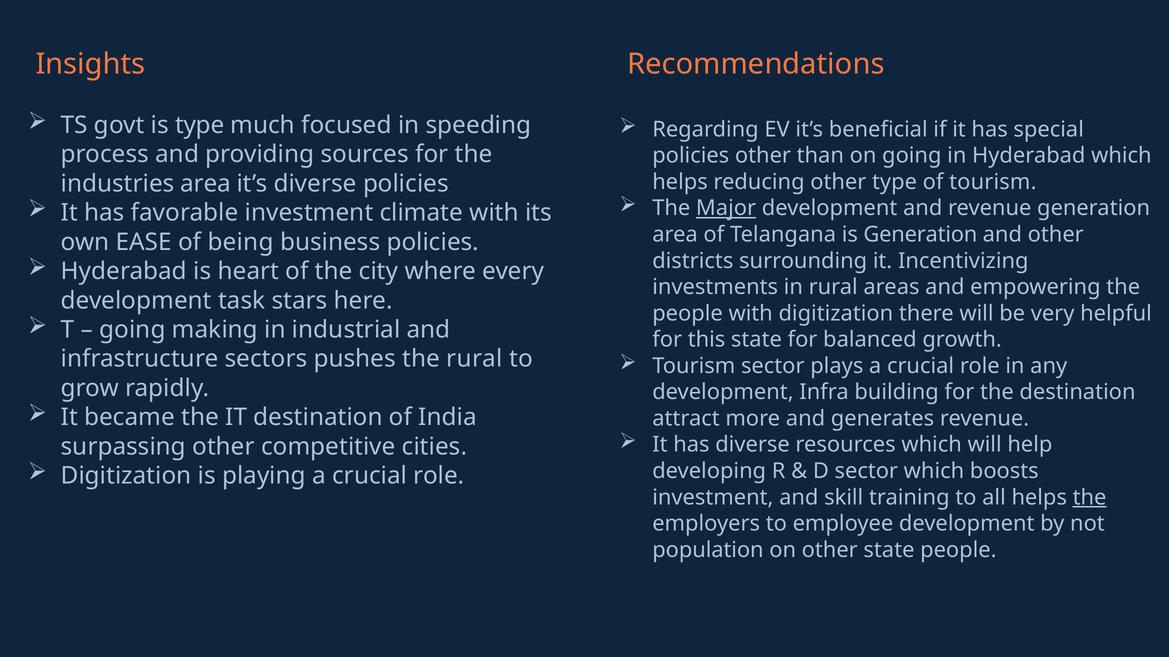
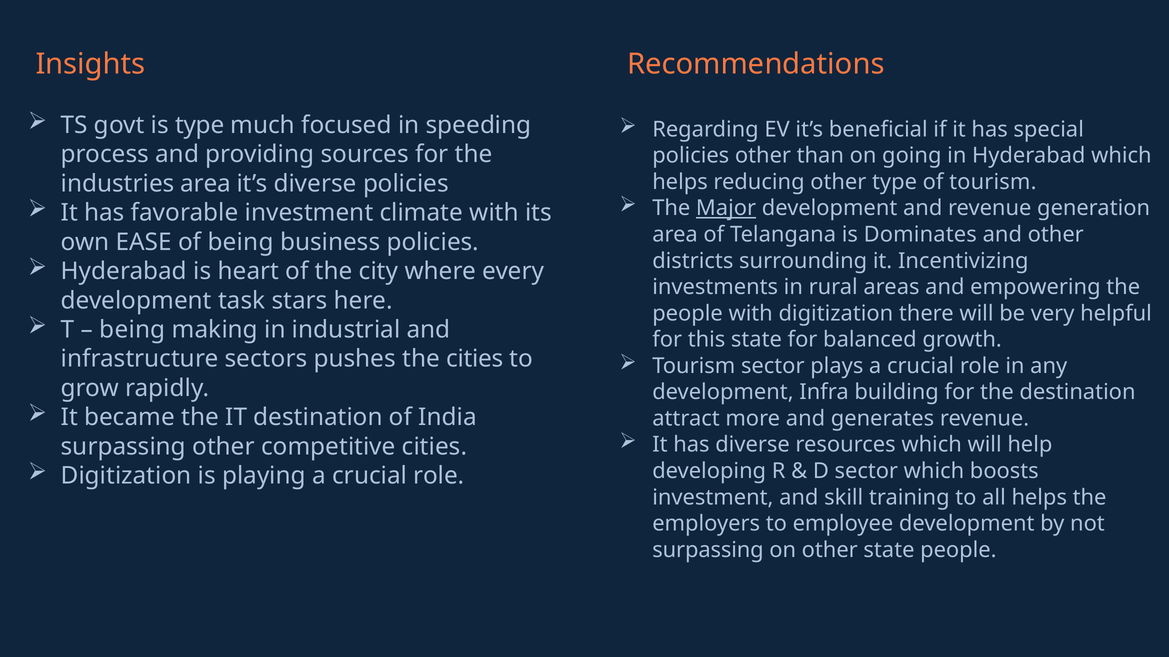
is Generation: Generation -> Dominates (920, 235)
going: going -> being (132, 330)
the rural: rural -> cities (475, 359)
the underline: present -> none (1090, 498)
population: population -> surpassing (708, 550)
